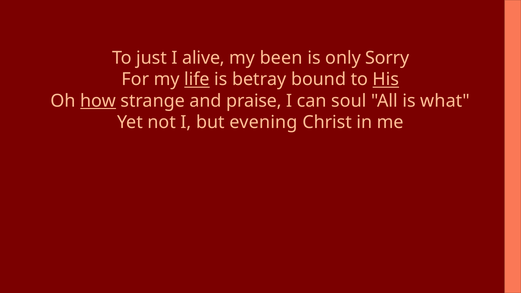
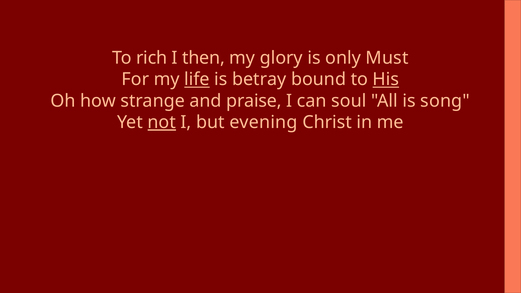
just: just -> rich (152, 58)
alive: alive -> then (204, 58)
been: been -> glory (281, 58)
Sorry: Sorry -> Must (387, 58)
how underline: present -> none (98, 101)
what: what -> song (445, 101)
not underline: none -> present (162, 122)
